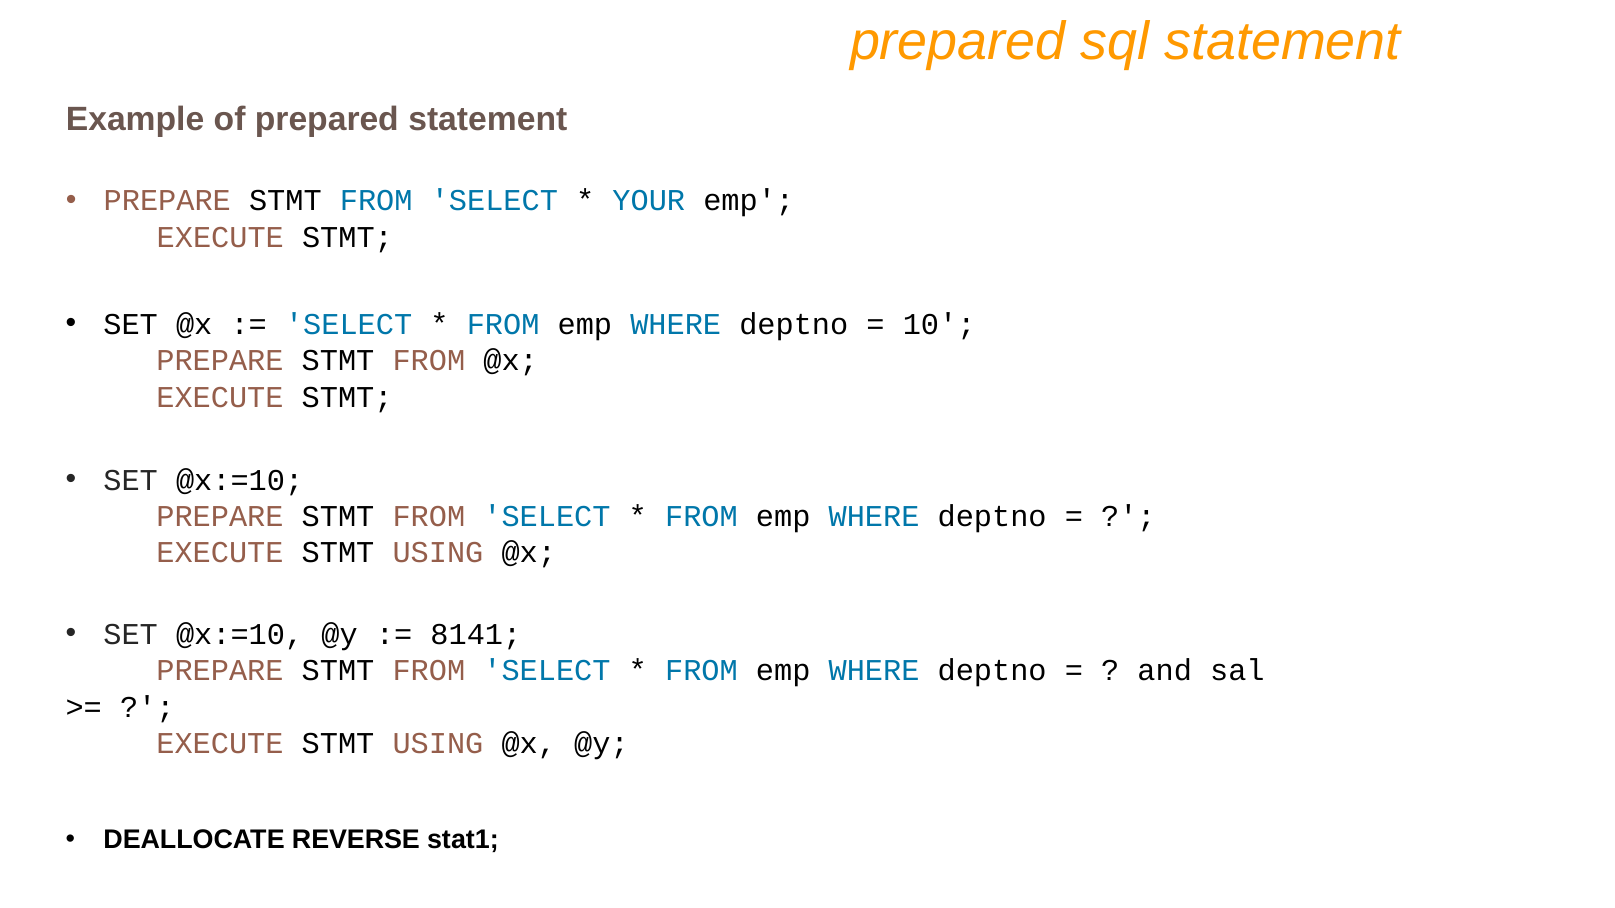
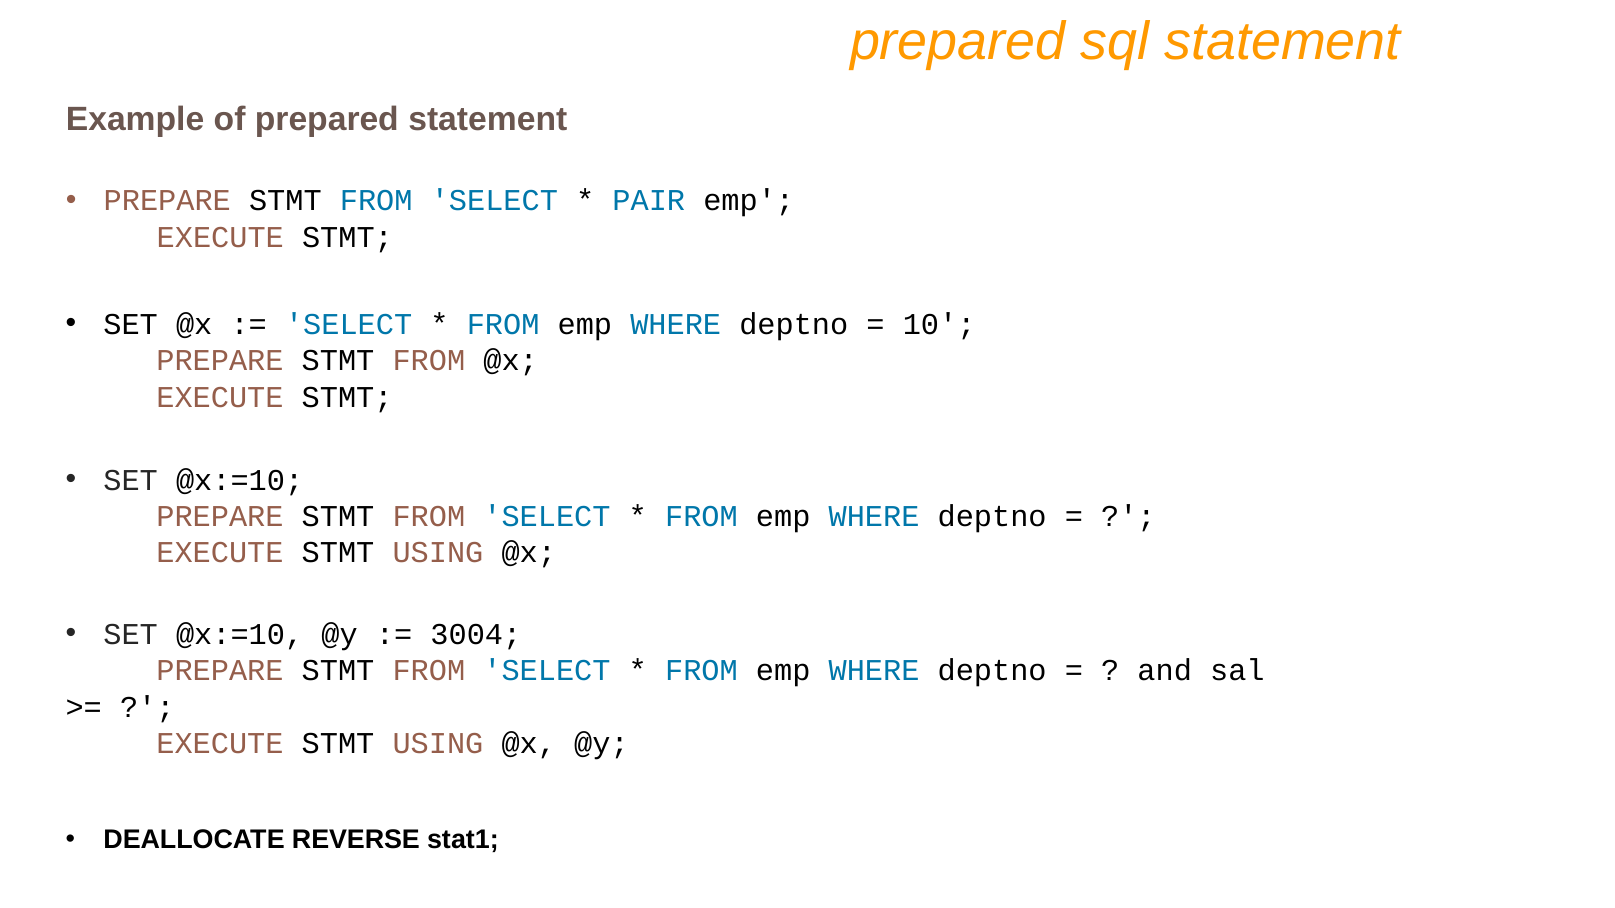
YOUR: YOUR -> PAIR (649, 201)
8141: 8141 -> 3004 (476, 635)
